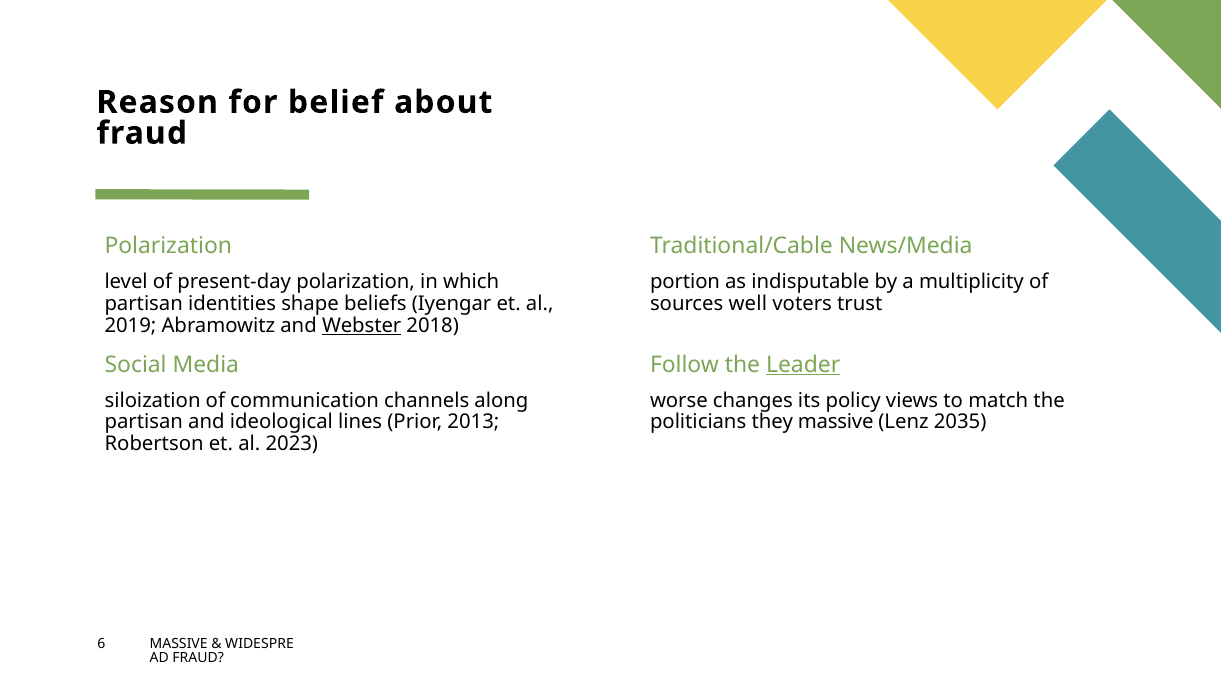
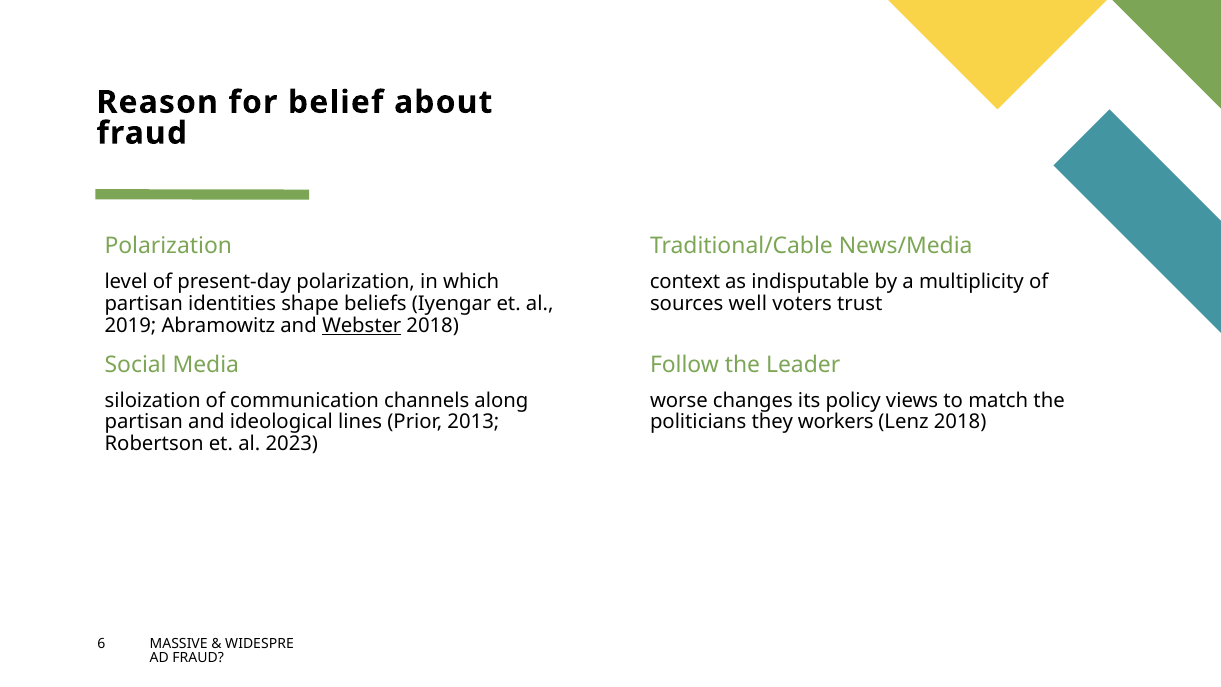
portion: portion -> context (685, 281)
Leader underline: present -> none (803, 364)
they massive: massive -> workers (836, 422)
Lenz 2035: 2035 -> 2018 (960, 422)
